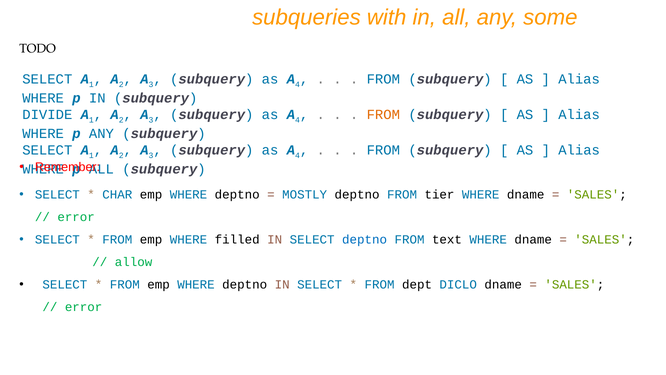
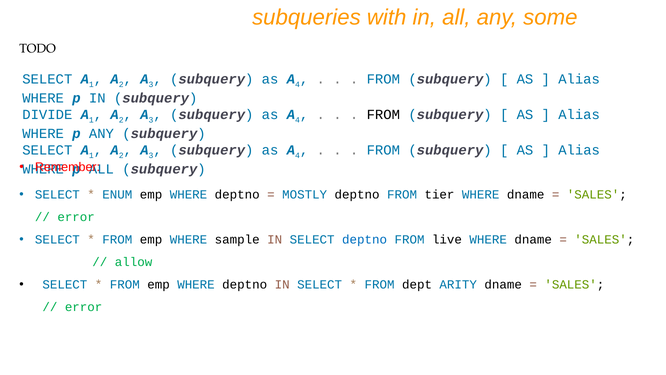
FROM colour: orange -> black (383, 115)
CHAR: CHAR -> ENUM (117, 195)
filled: filled -> sample (237, 240)
text: text -> live (447, 240)
DICLO: DICLO -> ARITY (458, 285)
